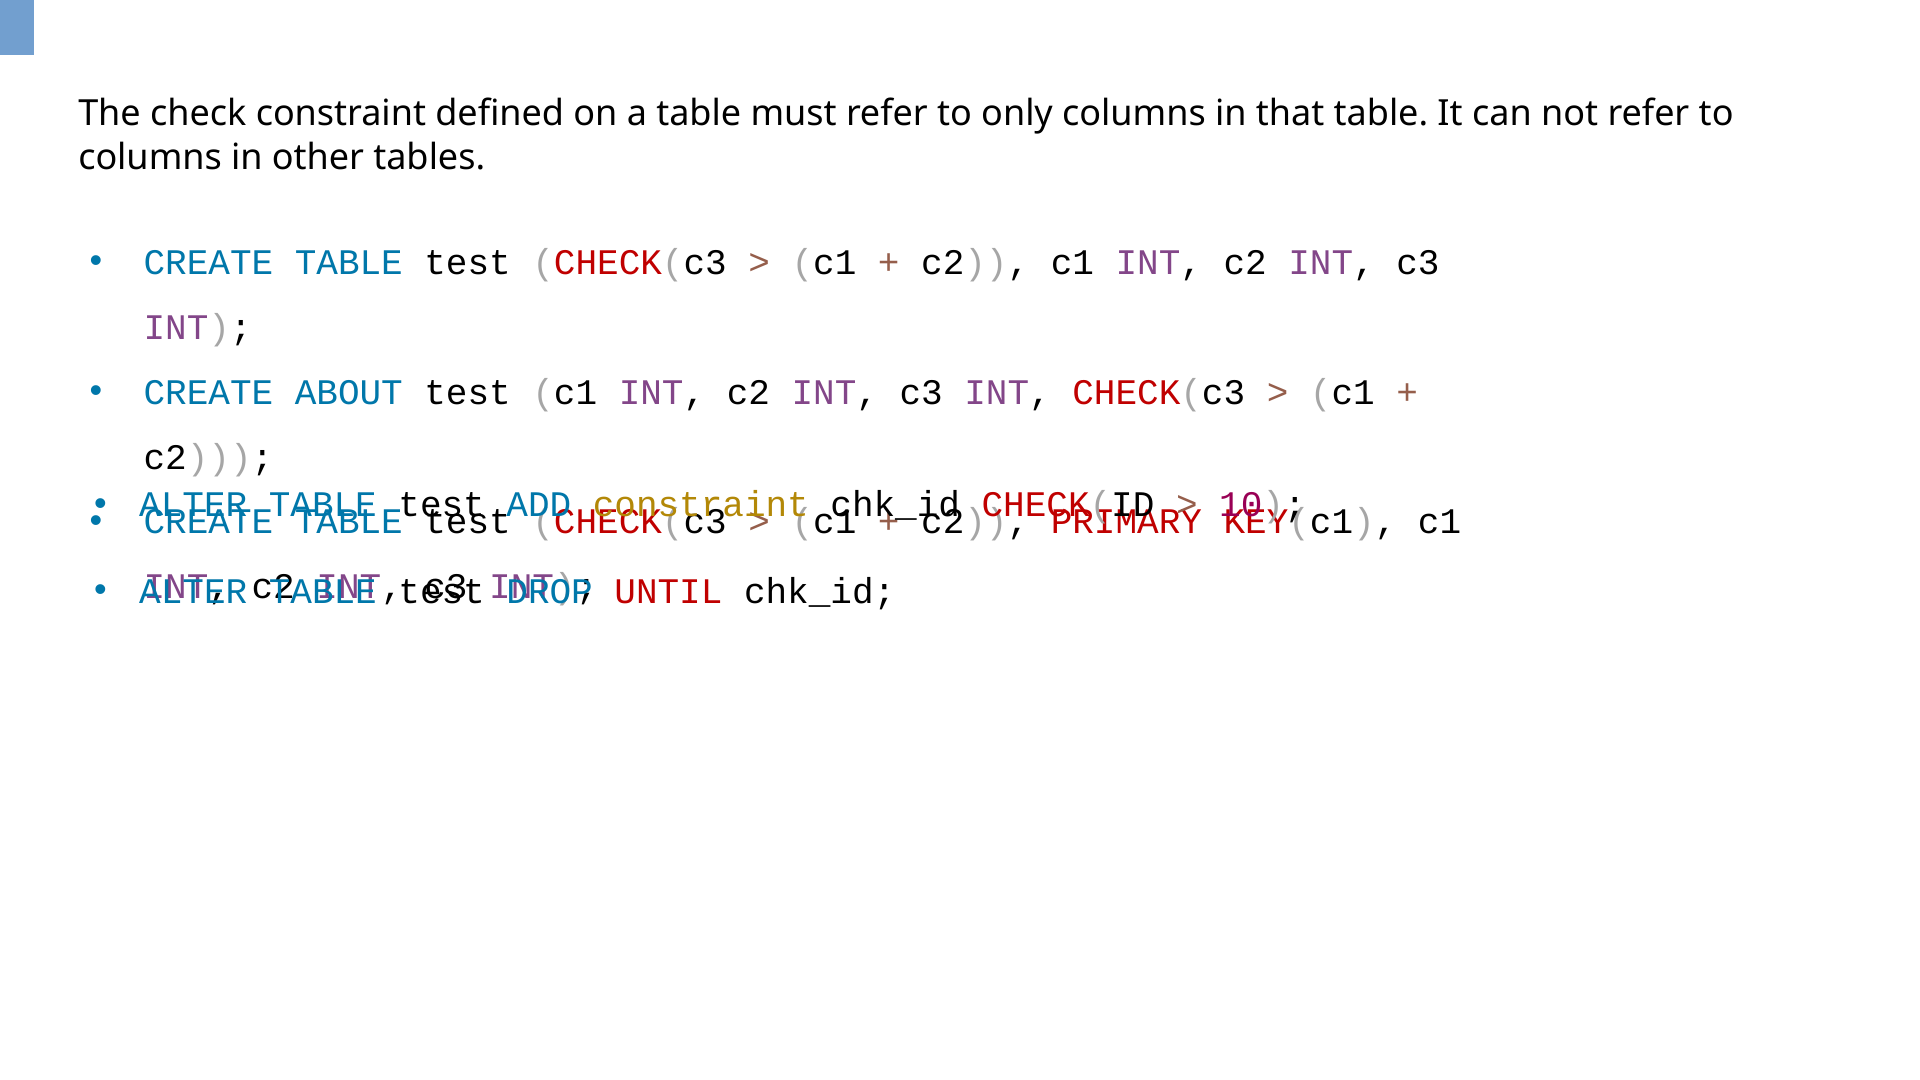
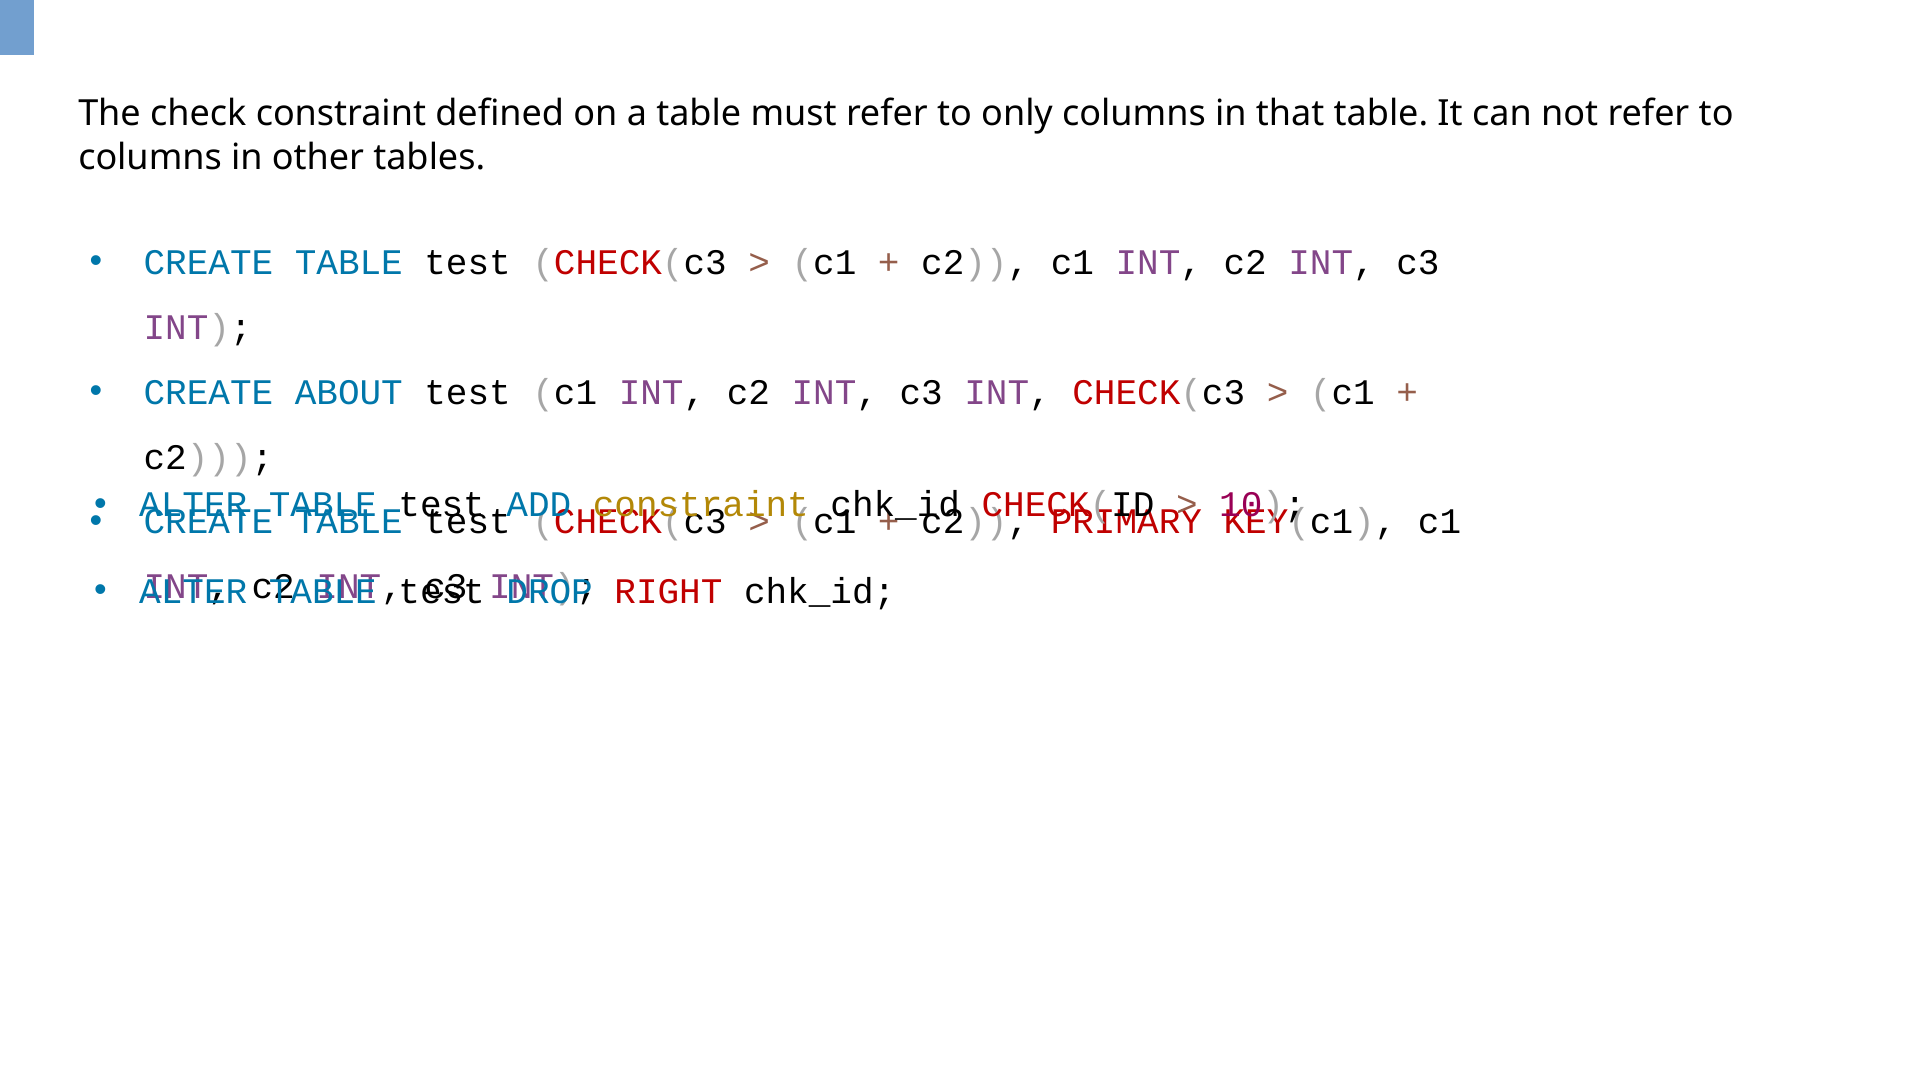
UNTIL: UNTIL -> RIGHT (668, 591)
